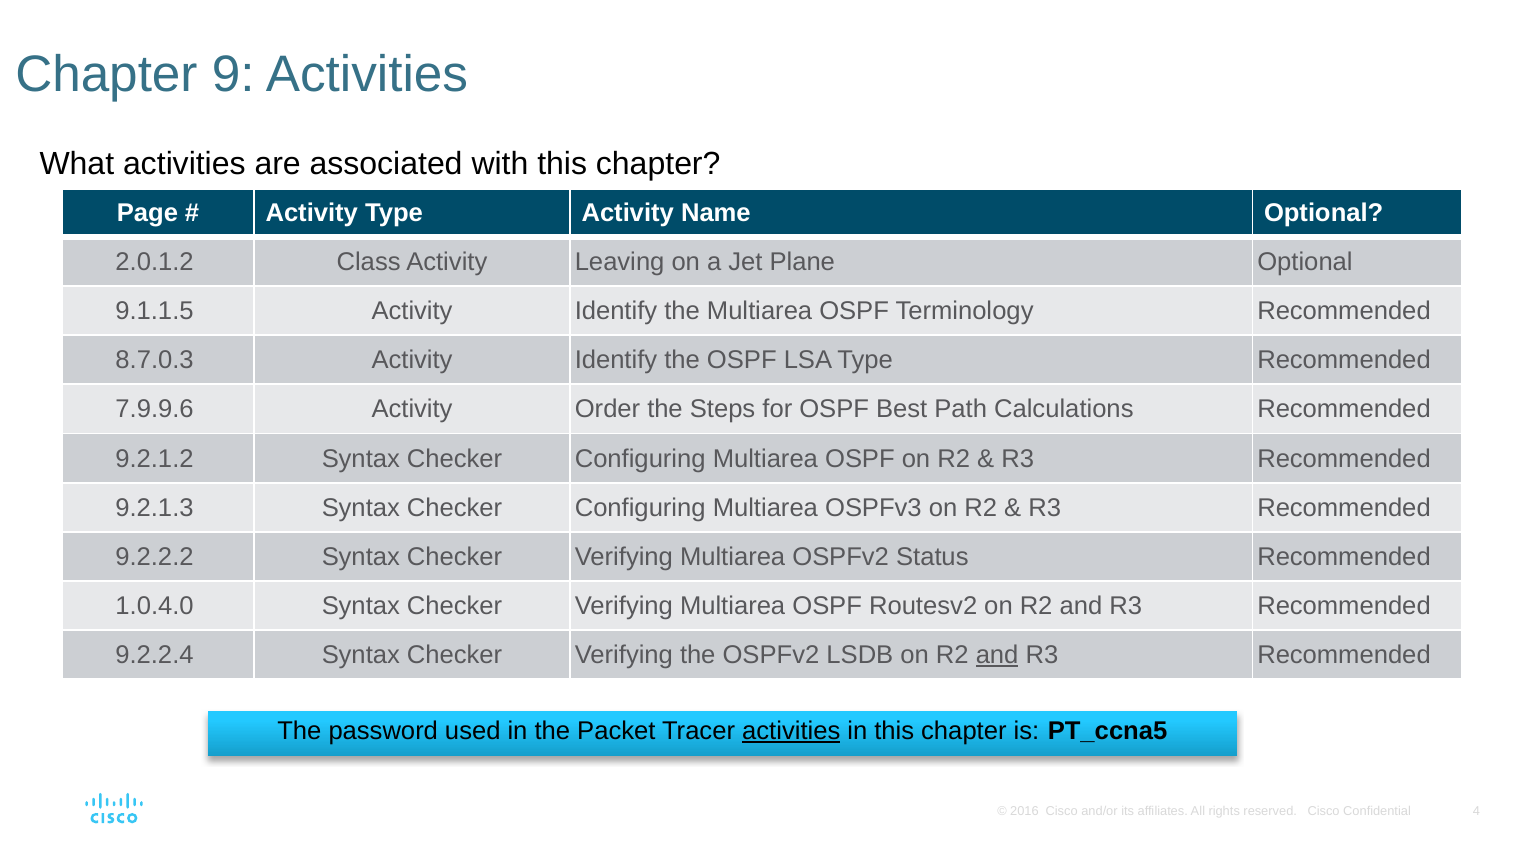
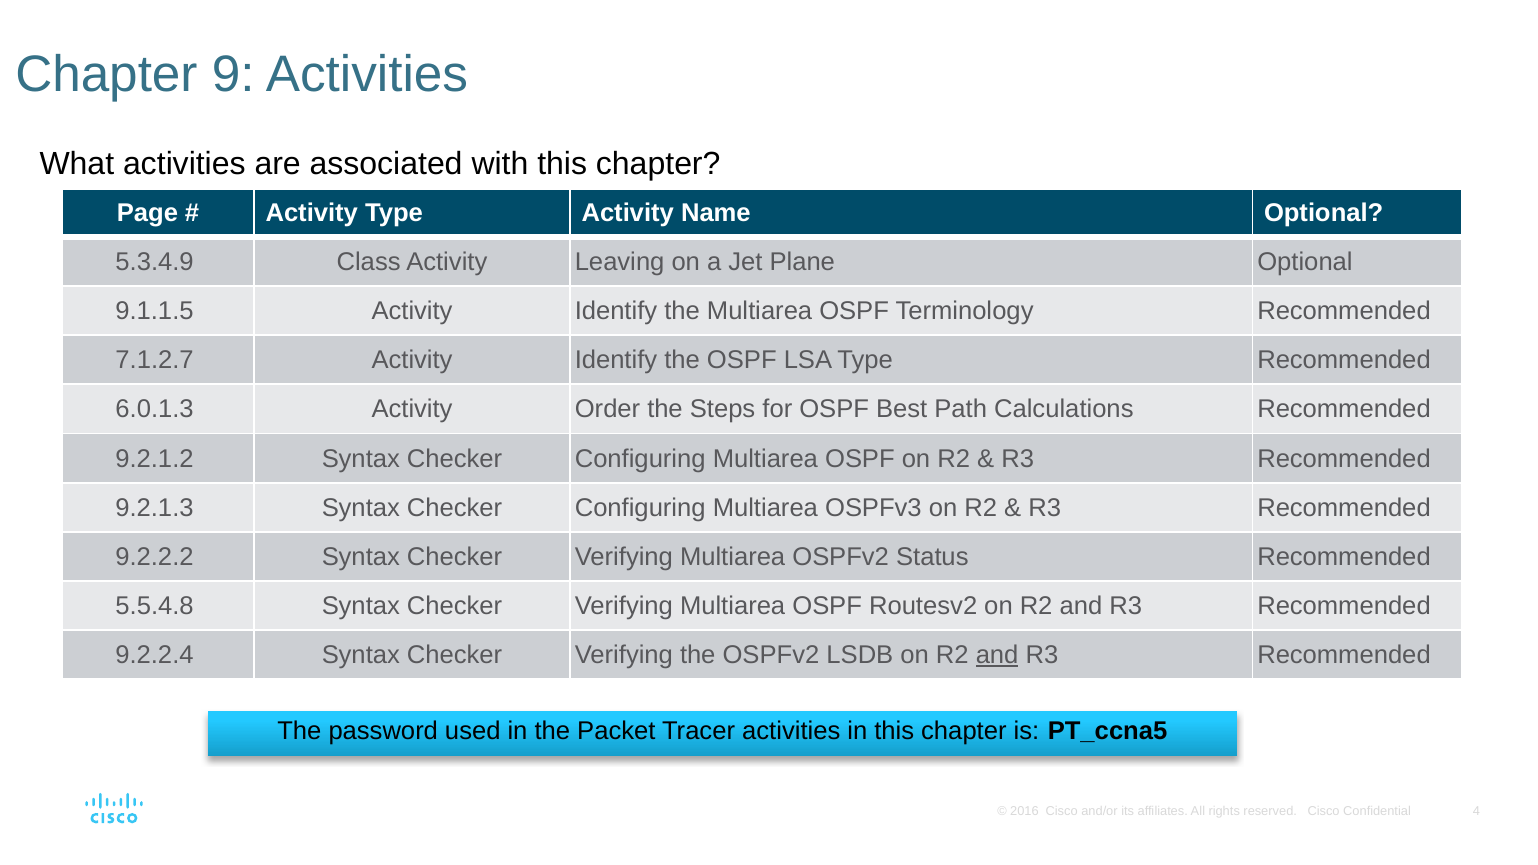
2.0.1.2: 2.0.1.2 -> 5.3.4.9 (155, 262)
8.7.0.3: 8.7.0.3 -> 7.1.2.7 (155, 360)
7.9.9.6: 7.9.9.6 -> 6.0.1.3 (155, 409)
1.0.4.0: 1.0.4.0 -> 5.5.4.8 (155, 606)
activities underline: present -> none (791, 731)
